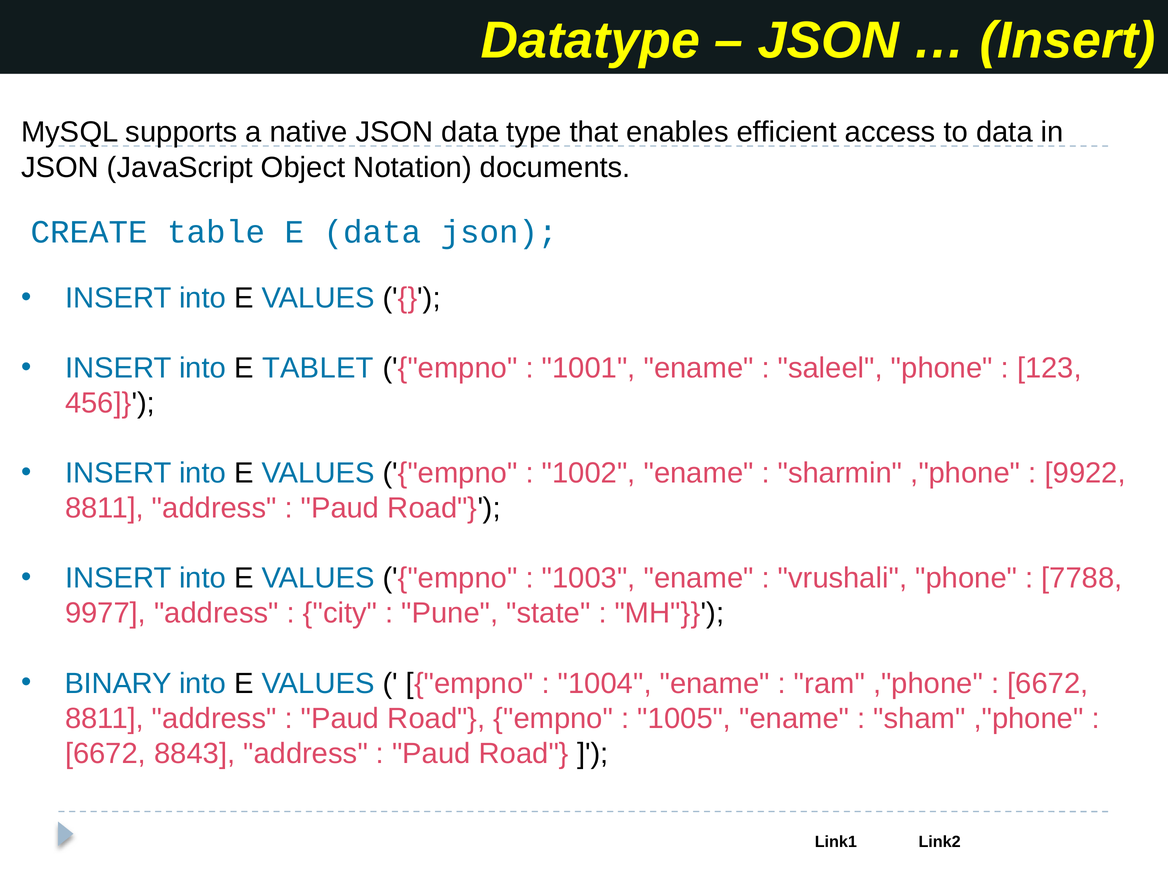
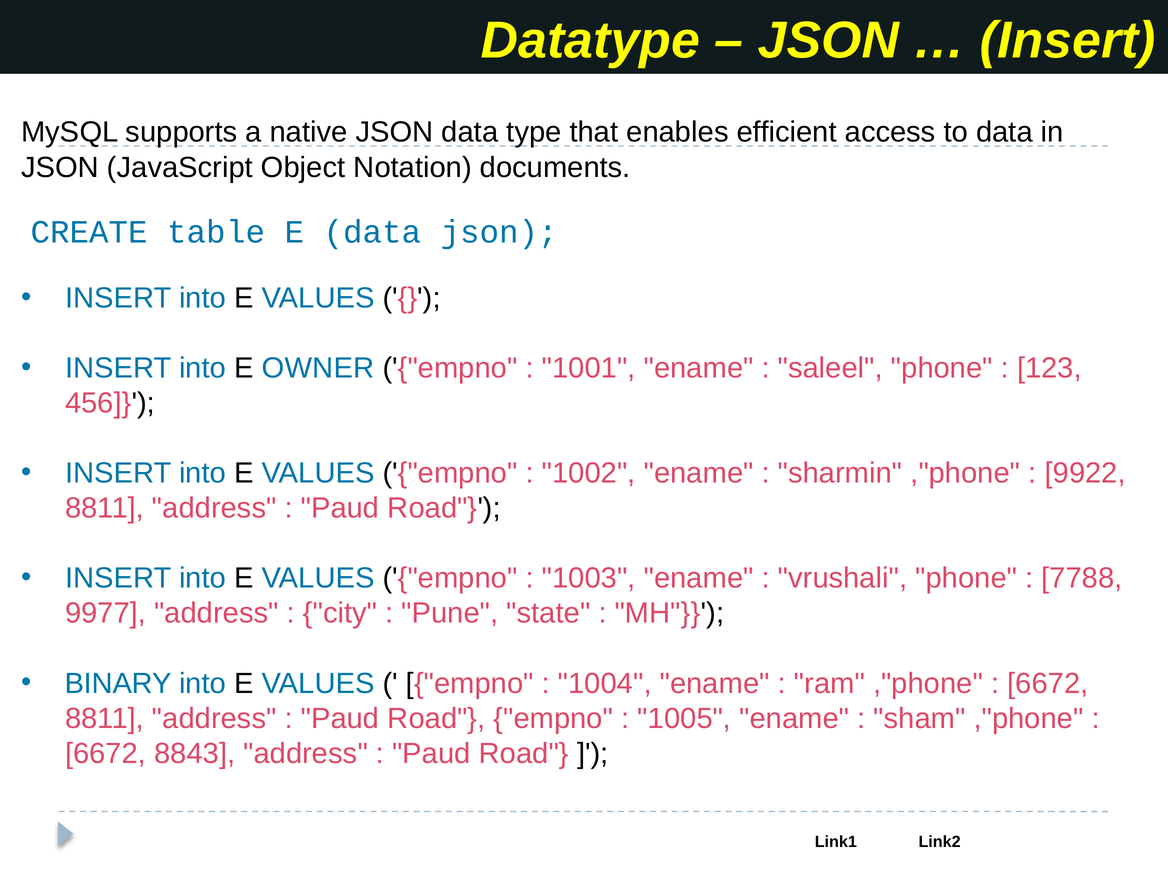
TABLET: TABLET -> OWNER (318, 368)
